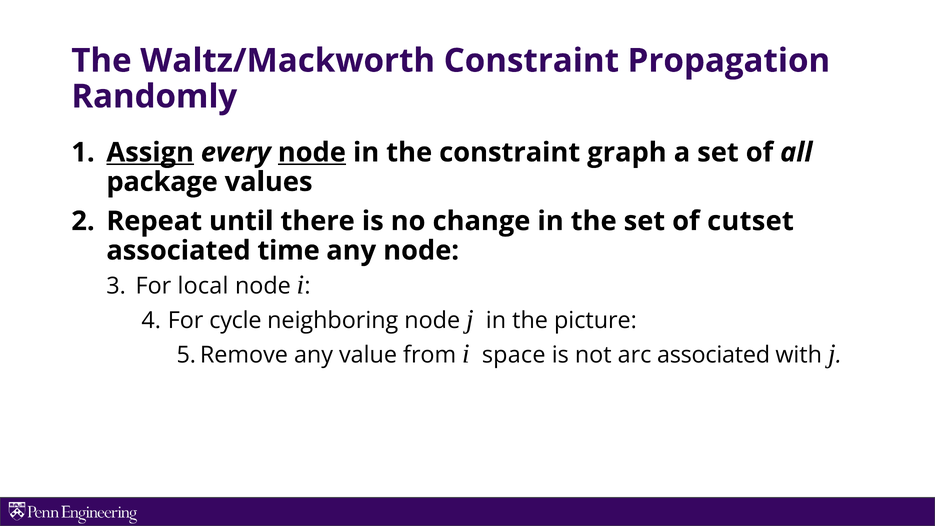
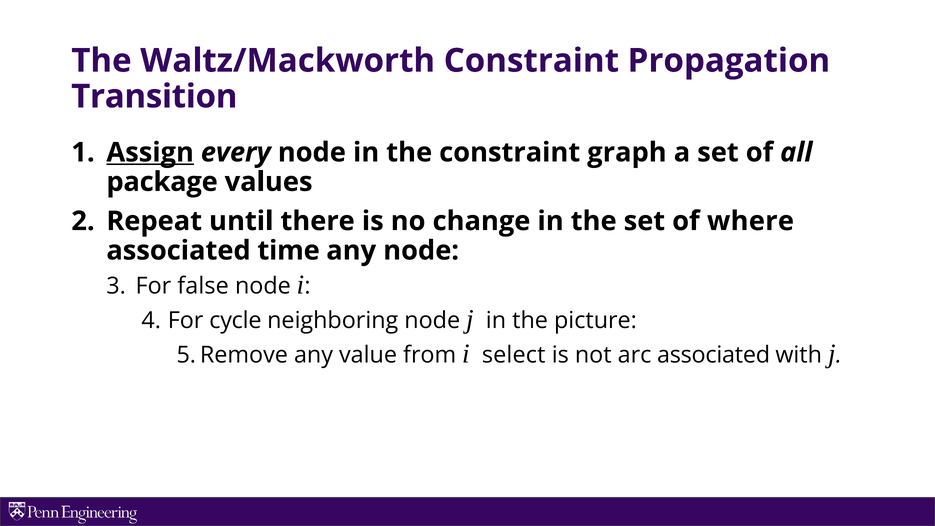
Randomly: Randomly -> Transition (154, 96)
node underline: present -> none (312, 152)
cutset: cutset -> where (750, 221)
local: local -> false (203, 286)
space: space -> select (514, 355)
